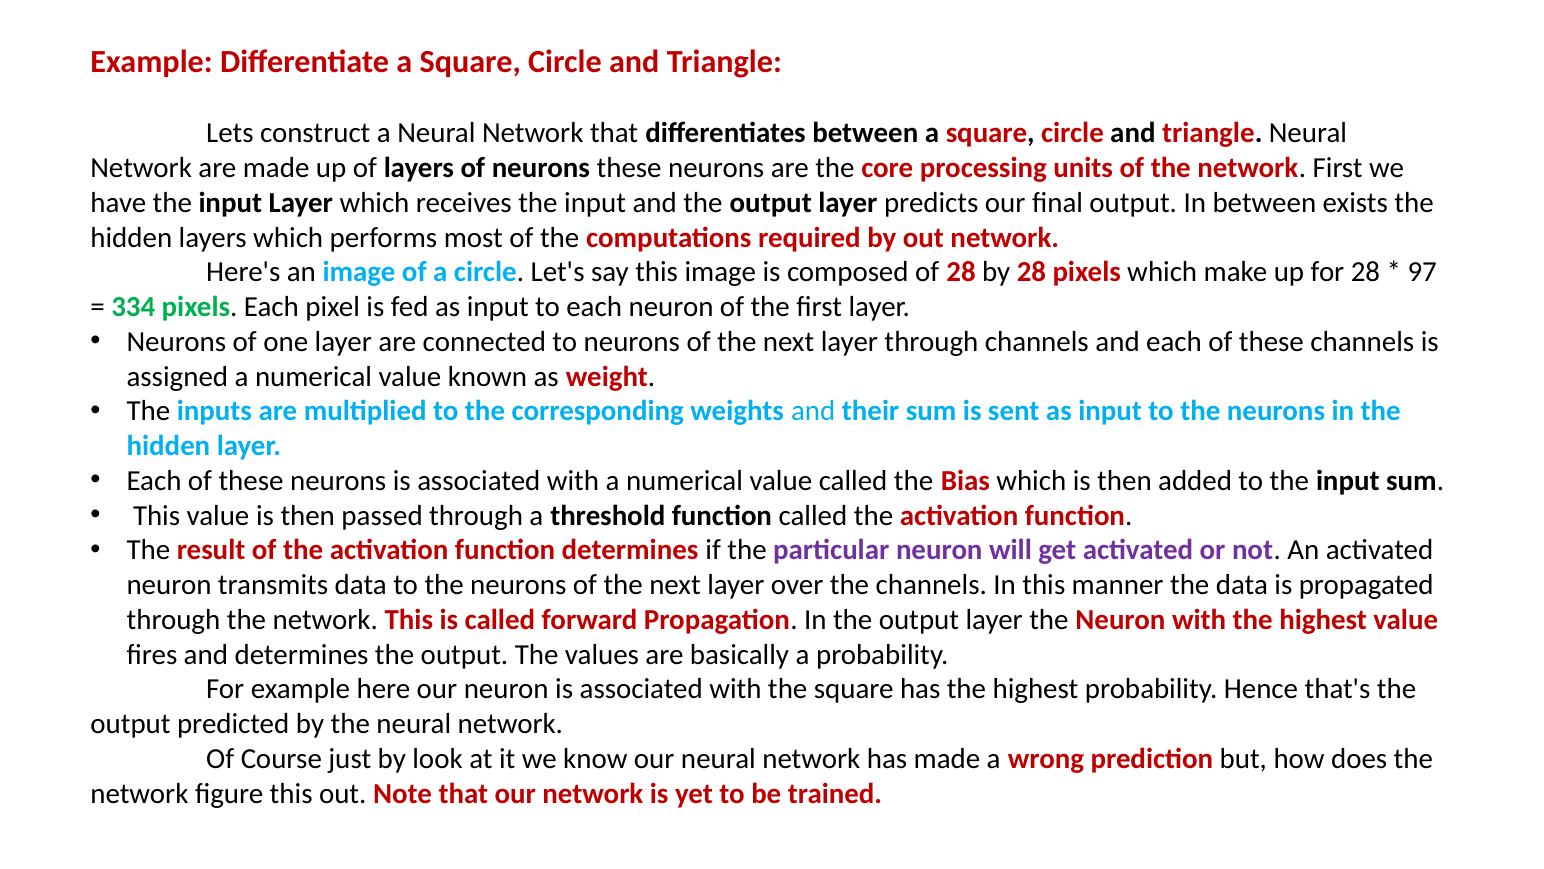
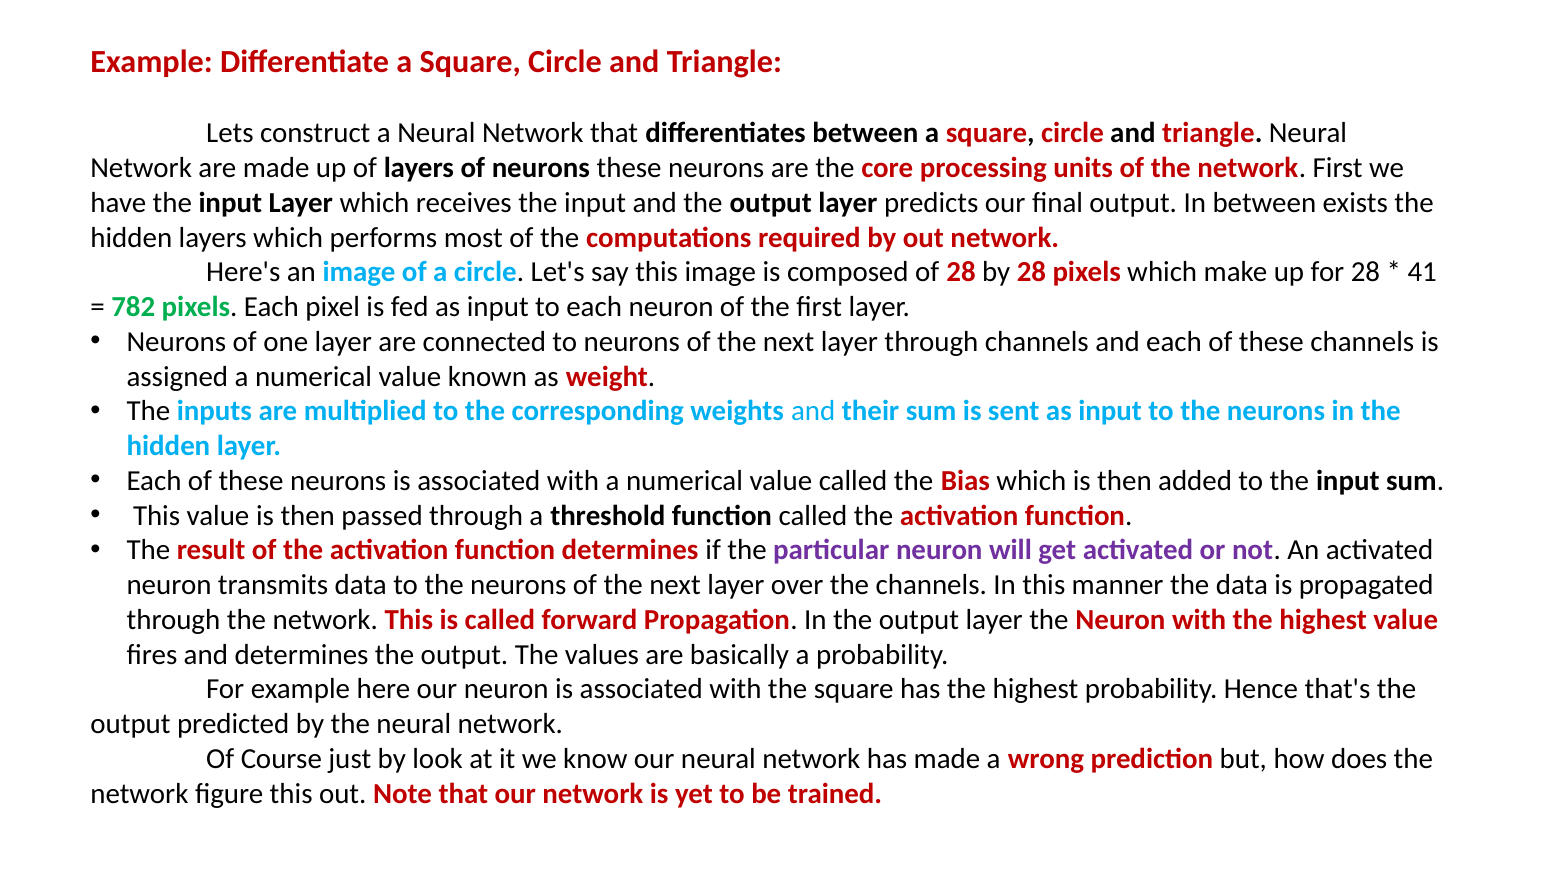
97: 97 -> 41 (1422, 272)
334: 334 -> 782 (133, 307)
